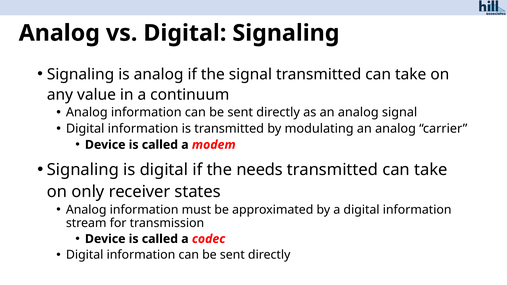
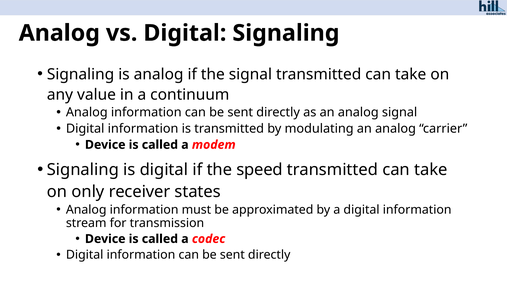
needs: needs -> speed (260, 170)
